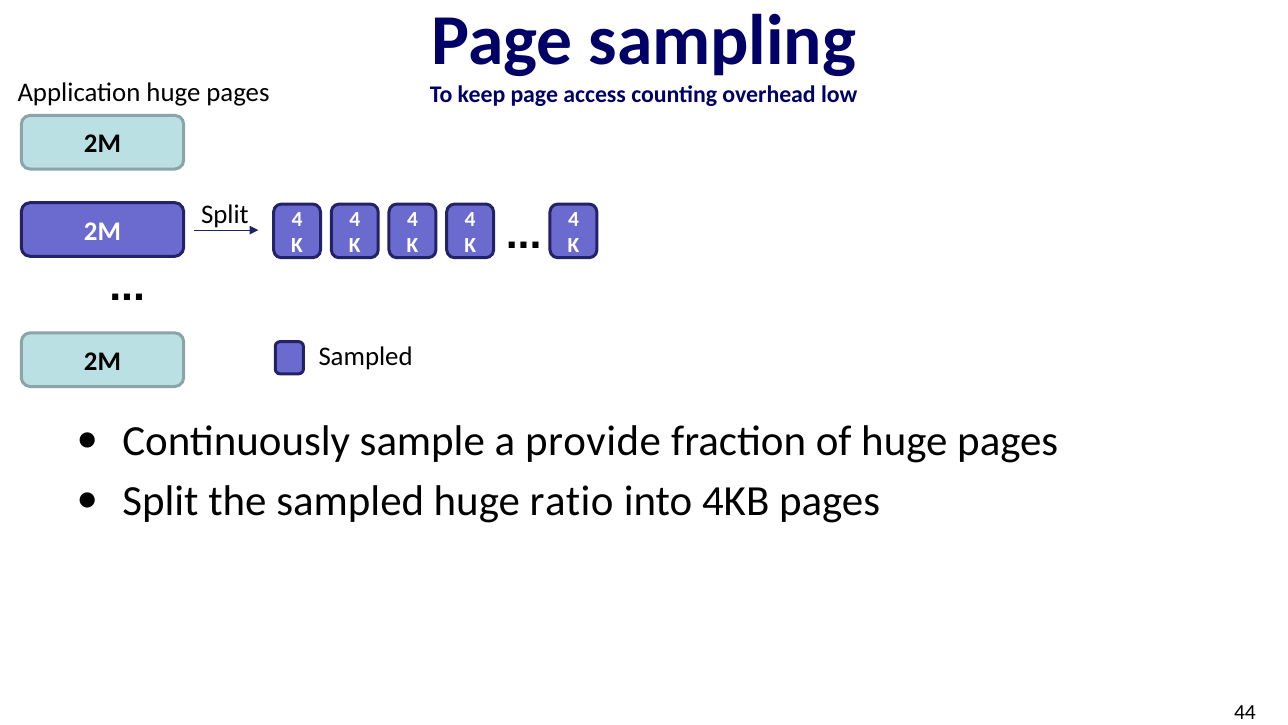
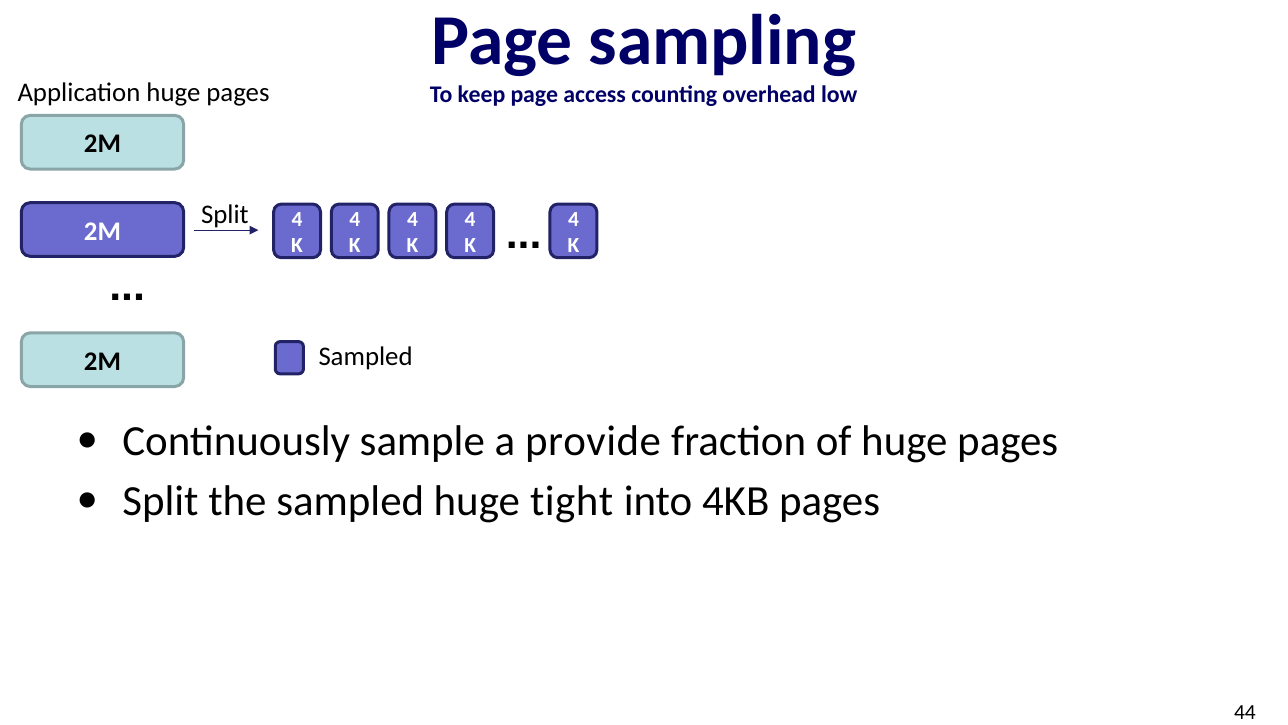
ratio: ratio -> tight (572, 501)
